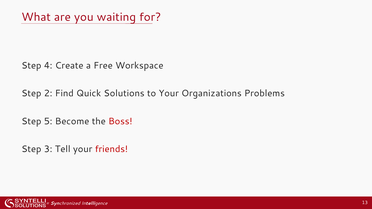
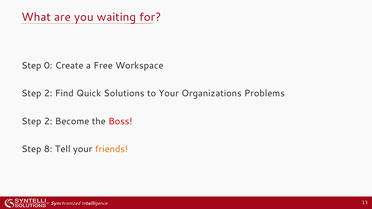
4: 4 -> 0 (48, 66)
5: 5 -> 2 (48, 121)
3: 3 -> 8 (48, 149)
friends colour: red -> orange (111, 149)
